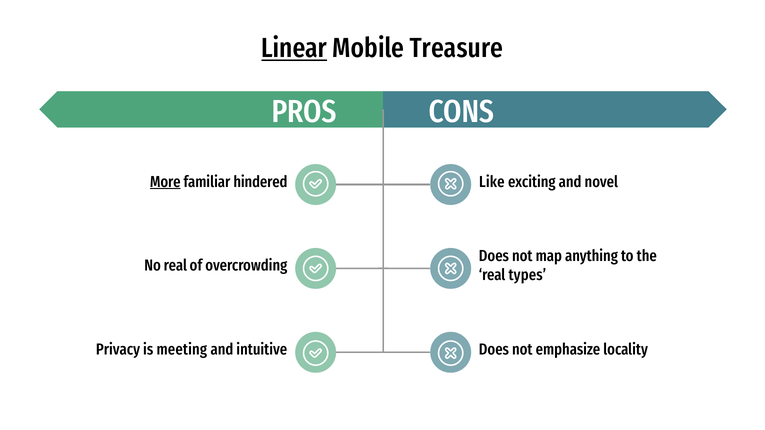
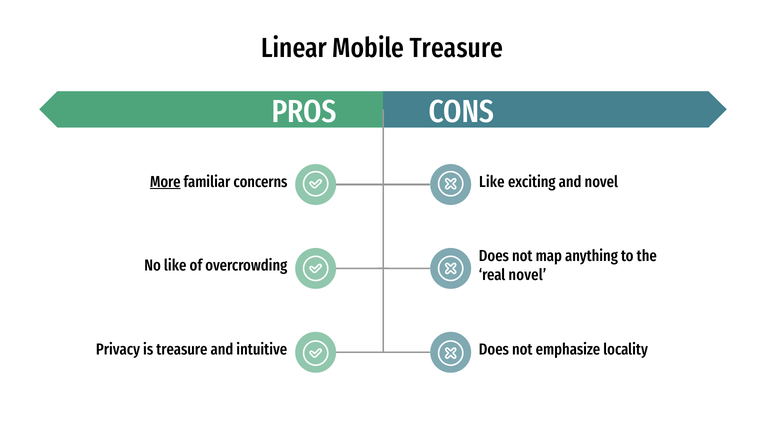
Linear underline: present -> none (294, 48)
hindered: hindered -> concerns (260, 182)
No real: real -> like (175, 266)
real types: types -> novel (527, 275)
is meeting: meeting -> treasure (182, 350)
